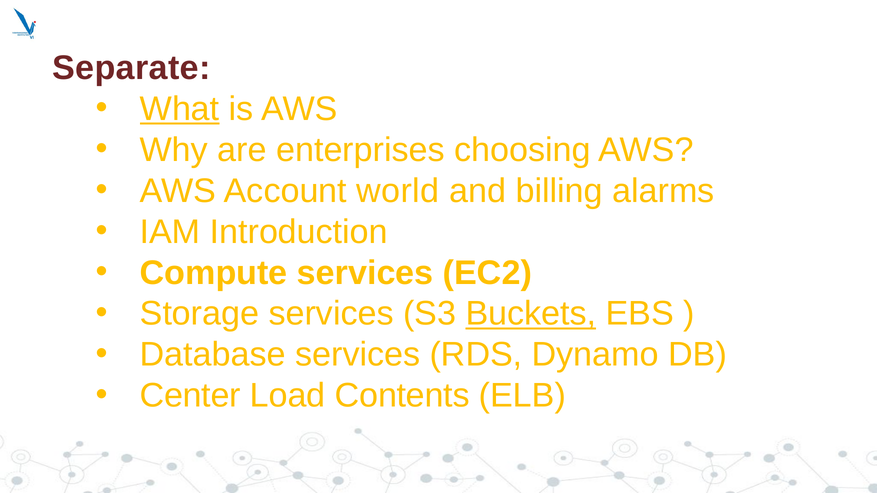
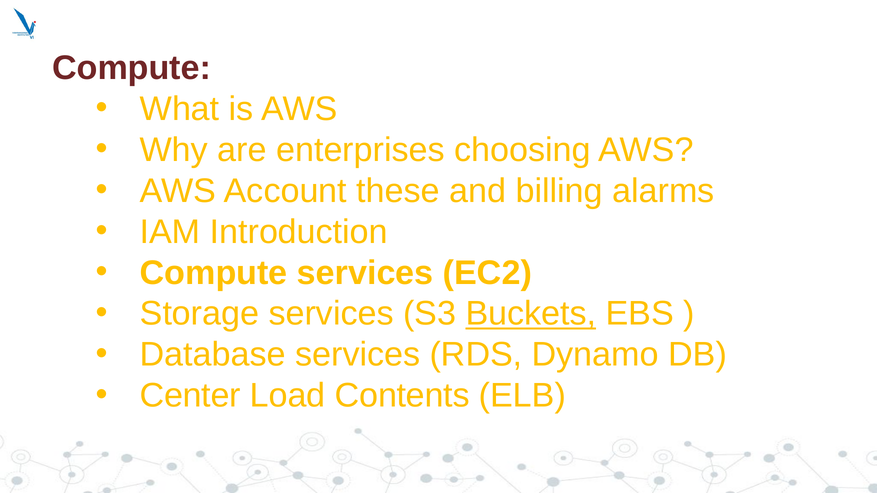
Separate: Separate -> Compute (132, 68)
What underline: present -> none (180, 109)
world: world -> these (398, 191)
